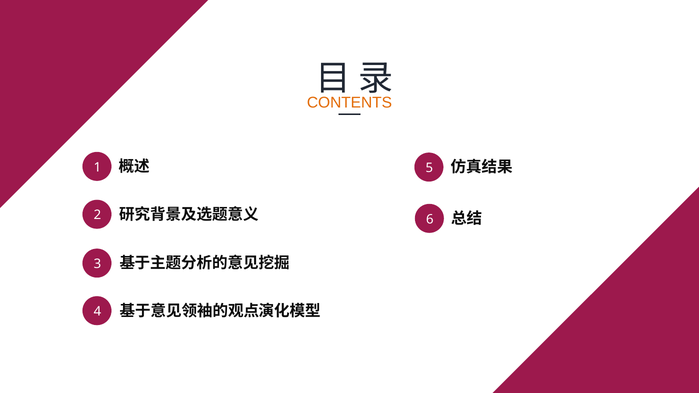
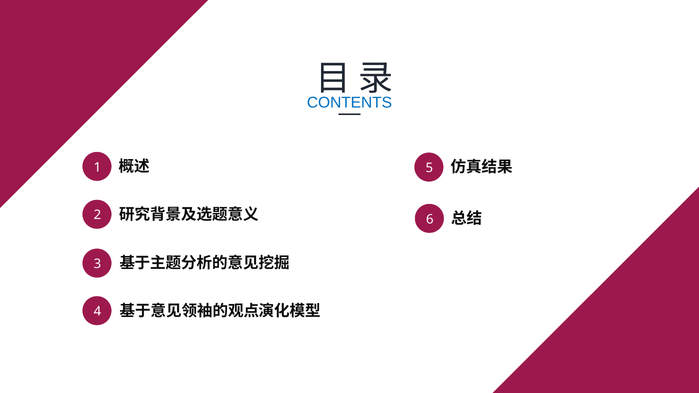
CONTENTS colour: orange -> blue (349, 103)
